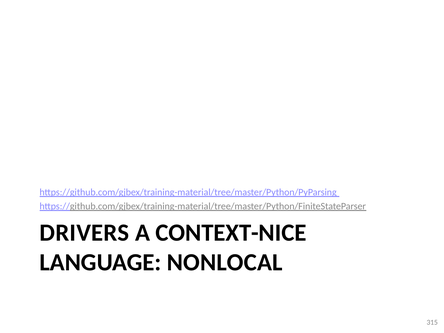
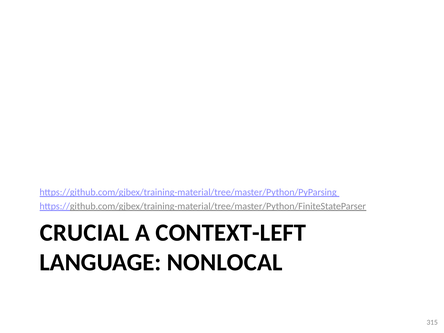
DRIVERS: DRIVERS -> CRUCIAL (84, 233)
CONTEXT-NICE: CONTEXT-NICE -> CONTEXT-LEFT (231, 233)
